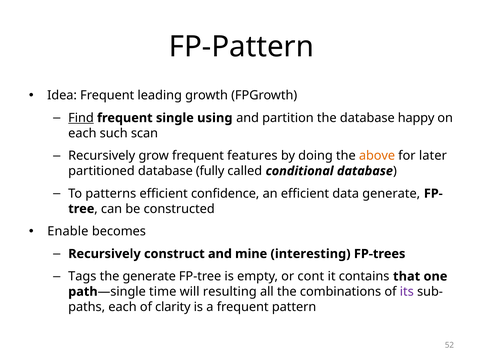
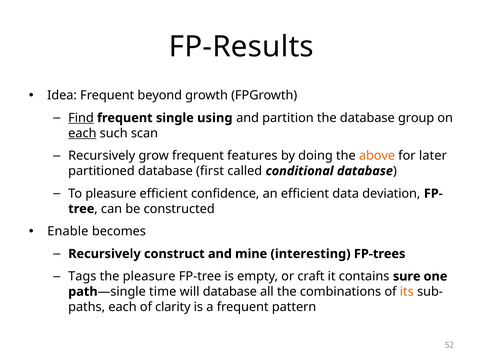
FP-Pattern: FP-Pattern -> FP-Results (241, 47)
leading: leading -> beyond (160, 95)
happy: happy -> group (416, 118)
each underline: none -> present (82, 133)
fully: fully -> first (210, 171)
To patterns: patterns -> pleasure (111, 194)
data generate: generate -> deviation (391, 194)
the generate: generate -> pleasure (149, 277)
cont: cont -> craft (311, 277)
that: that -> sure (407, 277)
will resulting: resulting -> database (230, 292)
its colour: purple -> orange (407, 292)
